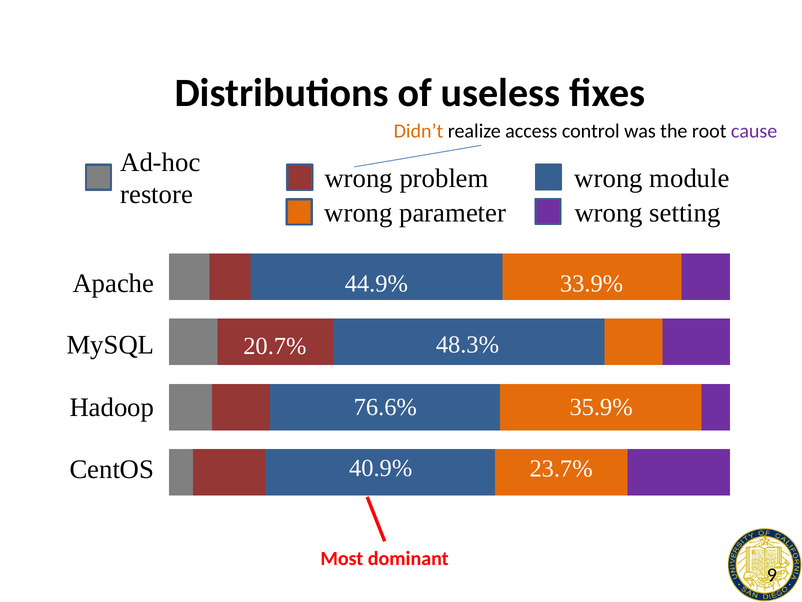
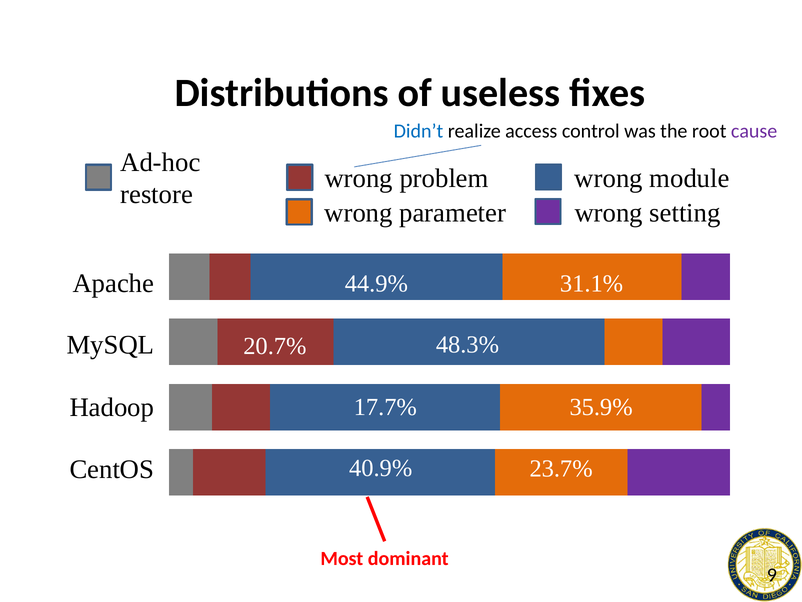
Didn’t colour: orange -> blue (418, 131)
33.9%: 33.9% -> 31.1% (592, 283)
76.6%: 76.6% -> 17.7% (385, 407)
